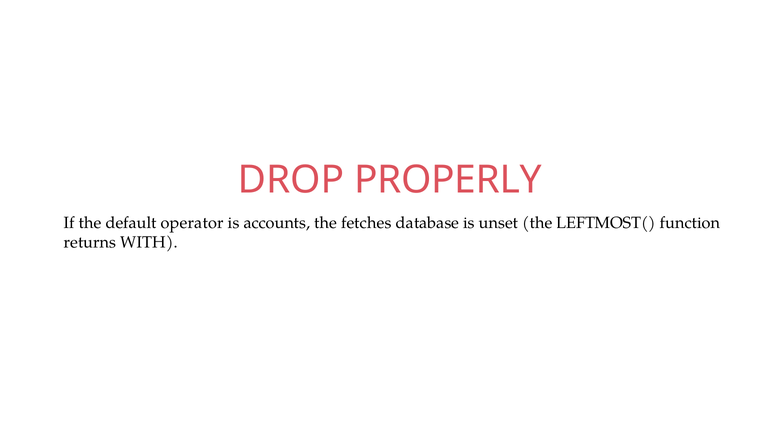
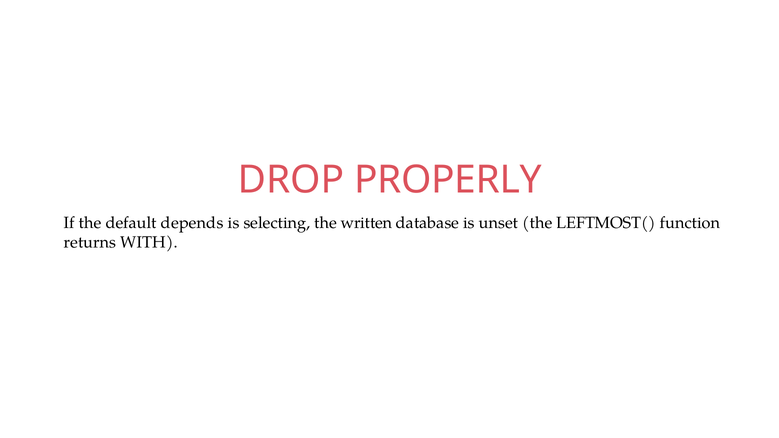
operator: operator -> depends (192, 223)
accounts: accounts -> selecting (277, 223)
fetches: fetches -> written (367, 223)
